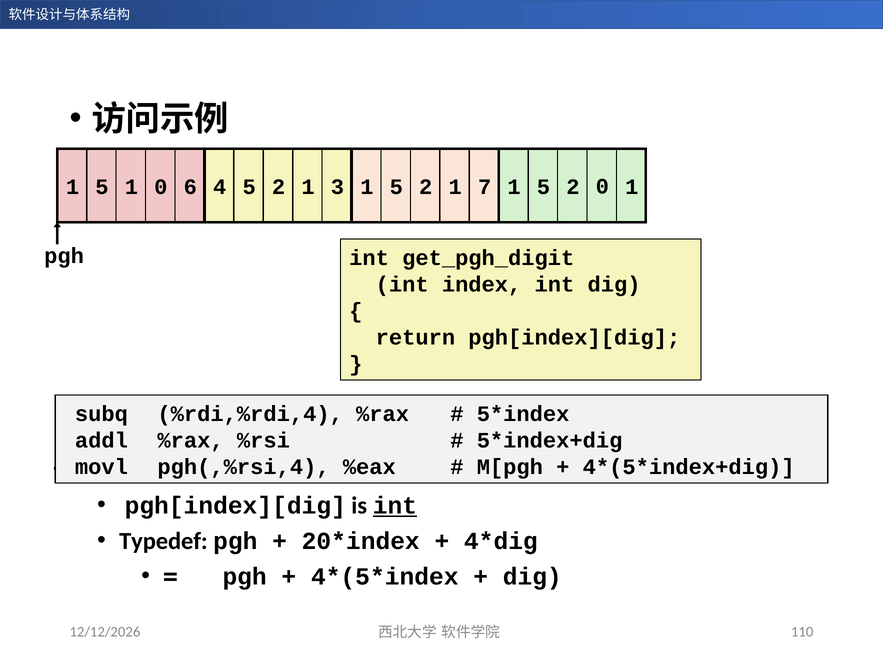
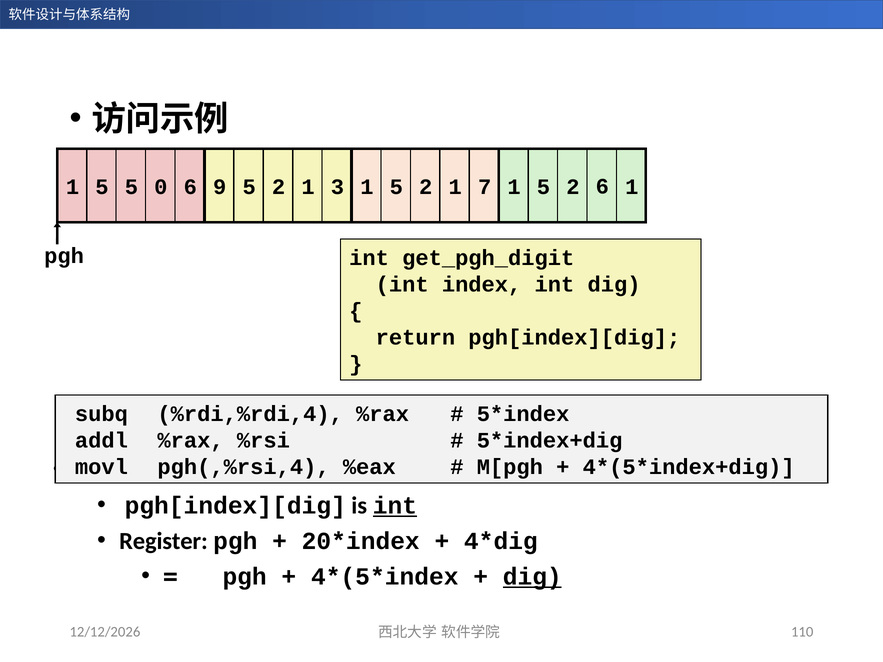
5 1: 1 -> 5 (131, 187)
4: 4 -> 9 (220, 187)
2 0: 0 -> 6 (602, 187)
Typedef: Typedef -> Register (163, 541)
dig underline: none -> present (532, 577)
